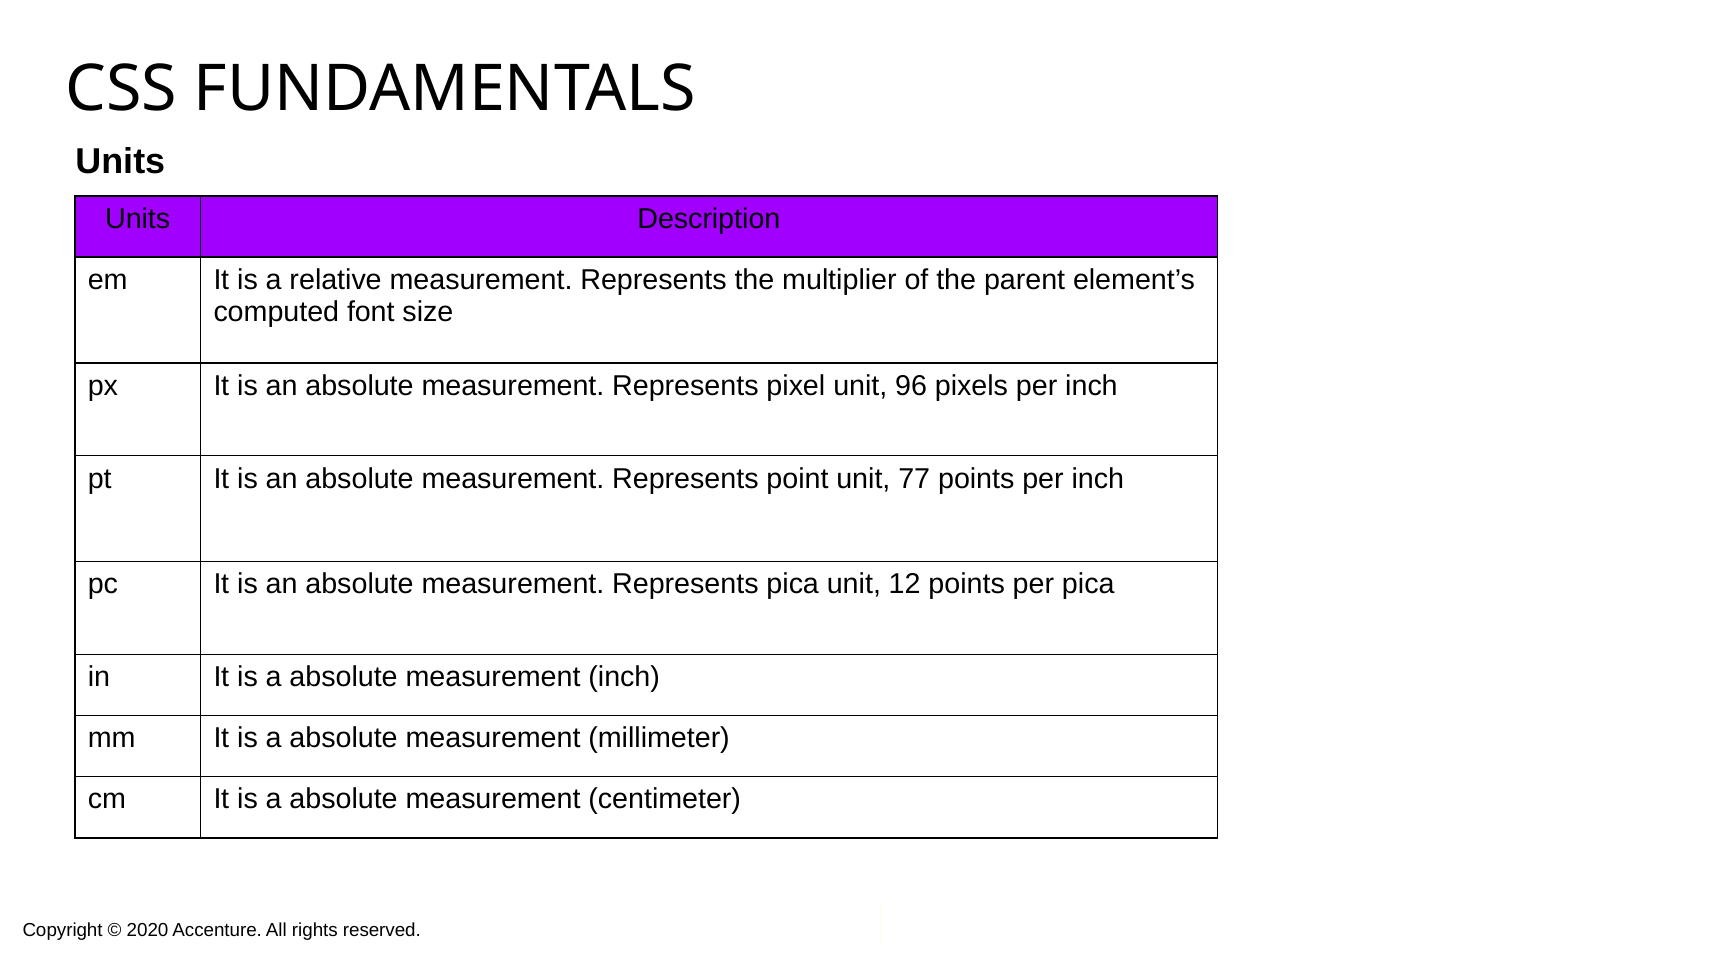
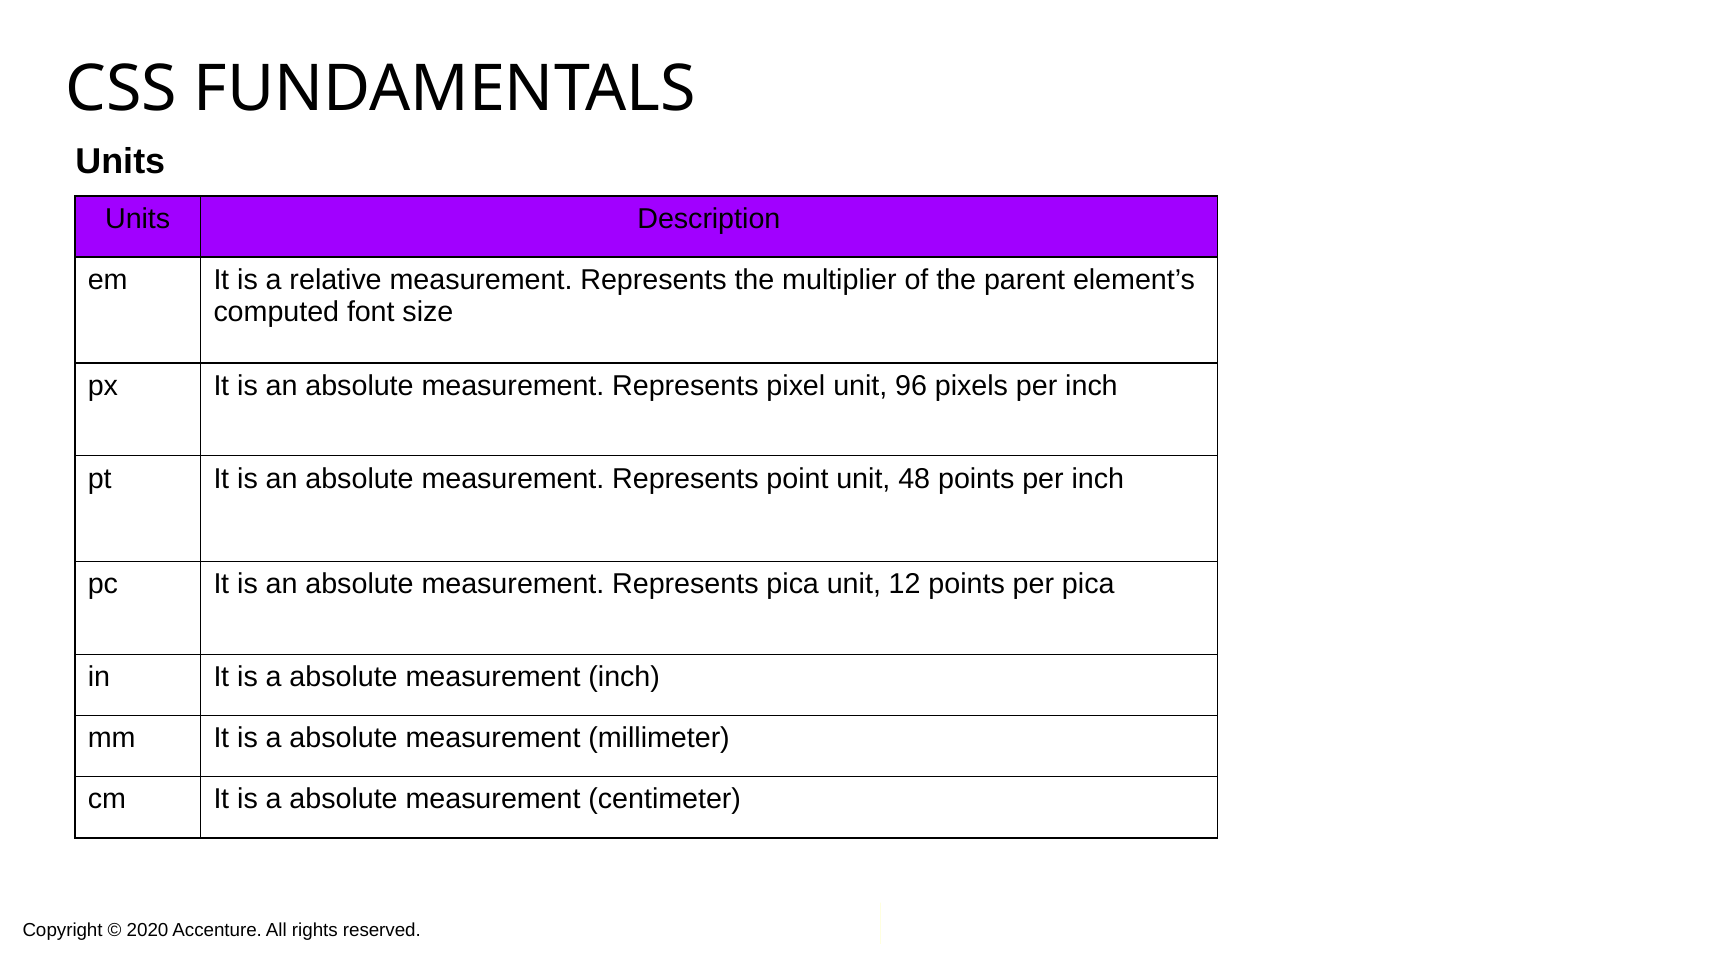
77: 77 -> 48 (914, 478)
